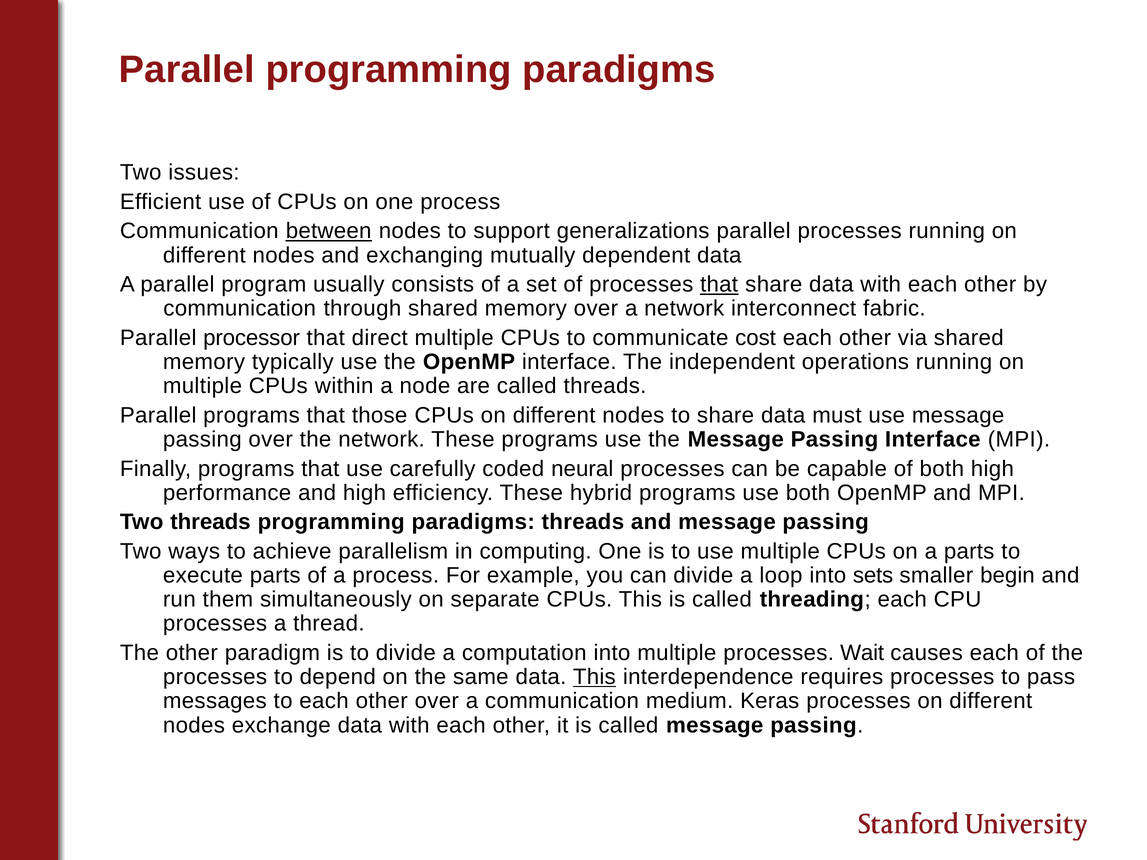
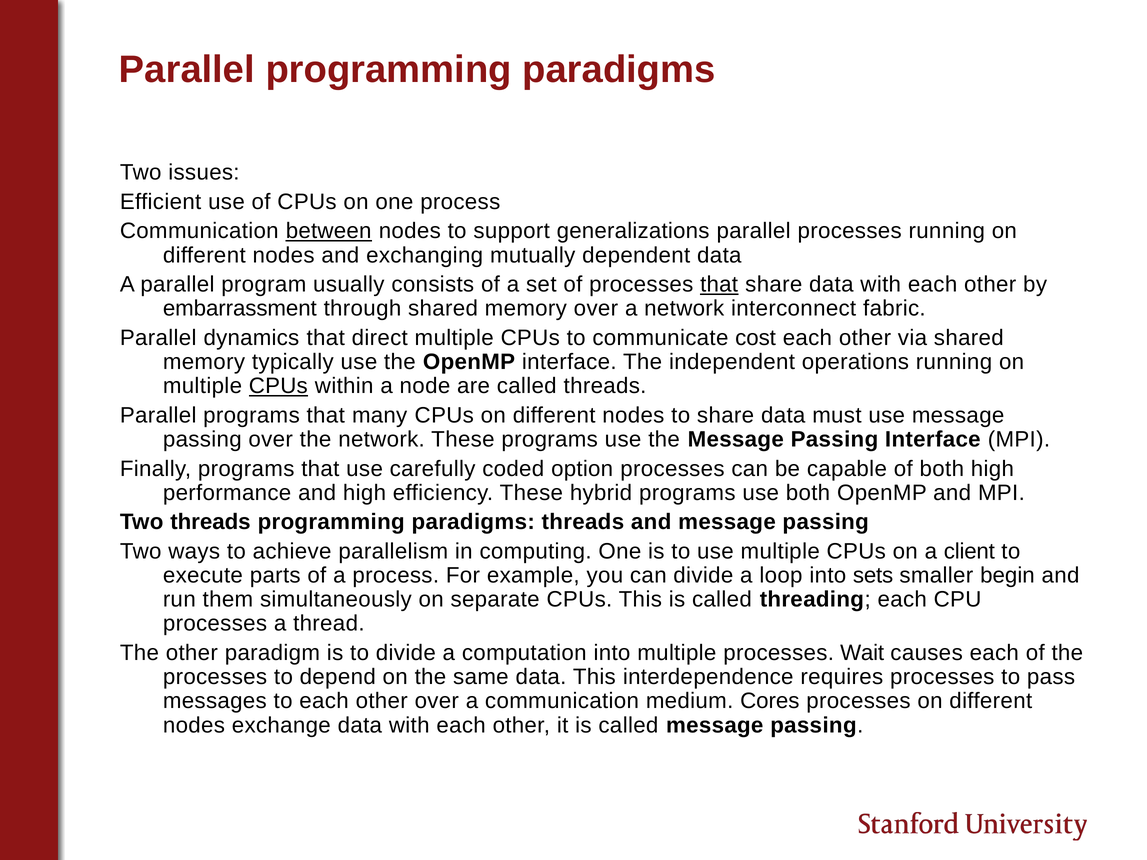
communication: communication -> embarrassment (240, 309)
processor: processor -> dynamics (251, 338)
CPUs underline: none -> present (278, 386)
those: those -> many (380, 415)
neural: neural -> option (582, 469)
a parts: parts -> client (969, 551)
This underline: present -> none (594, 677)
Keras: Keras -> Cores (770, 701)
